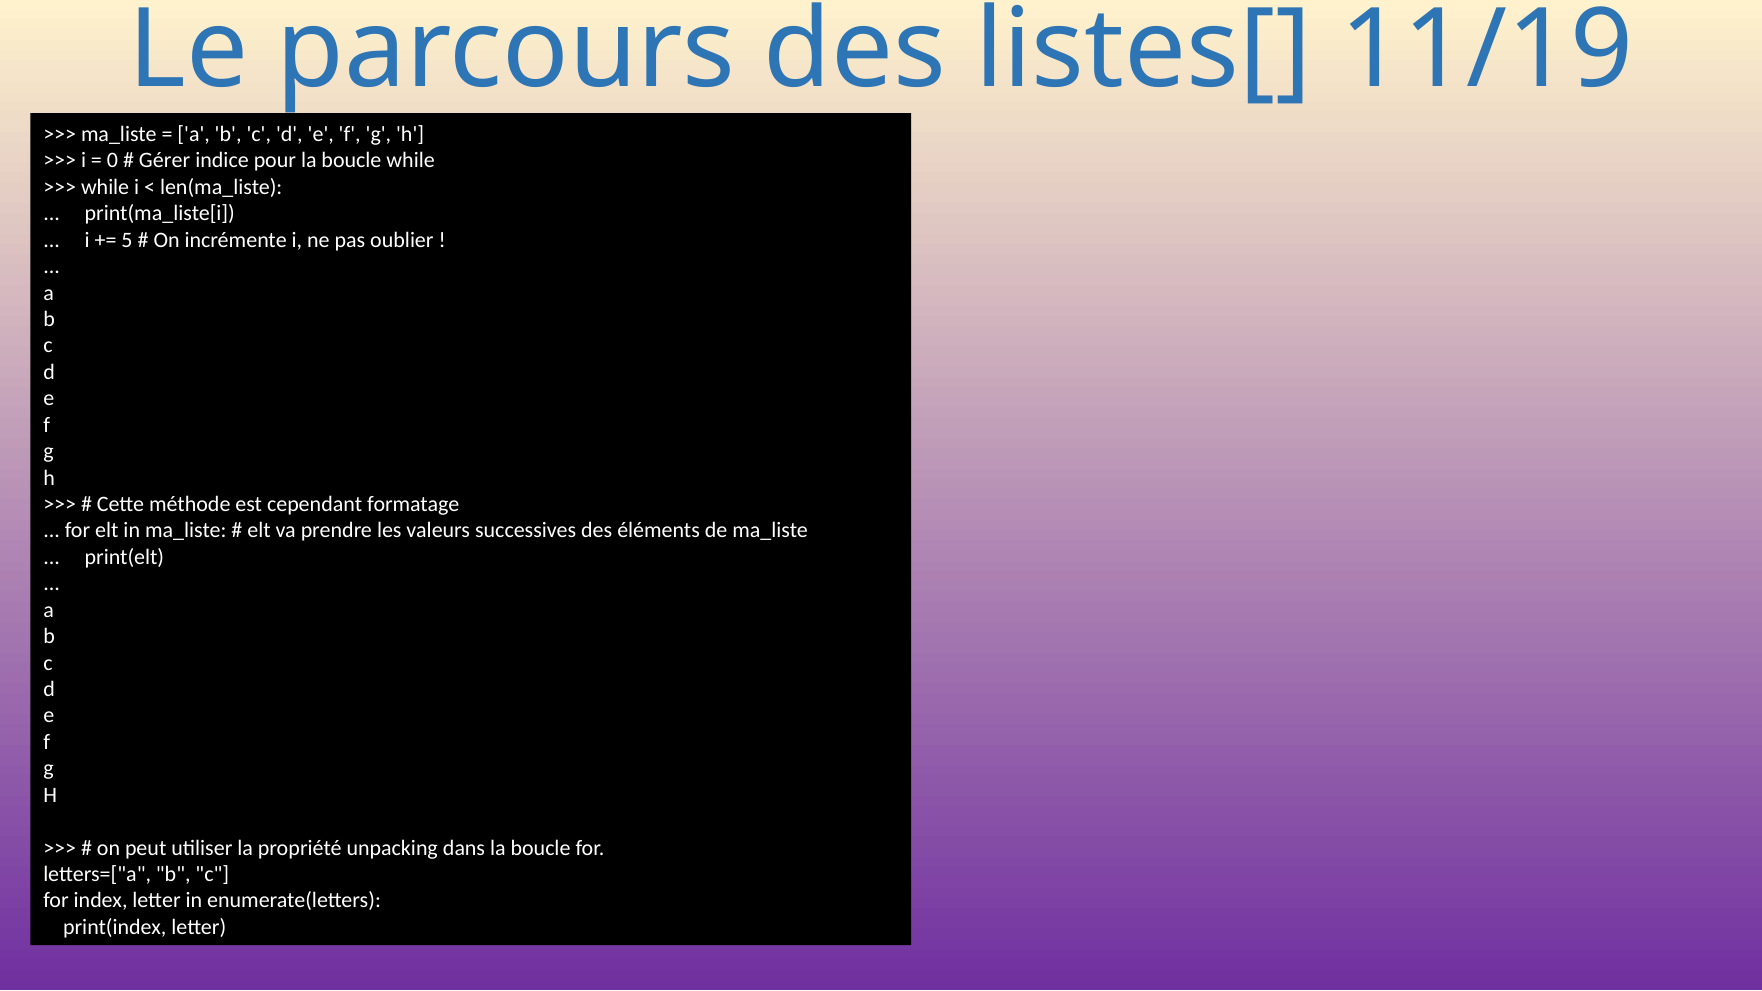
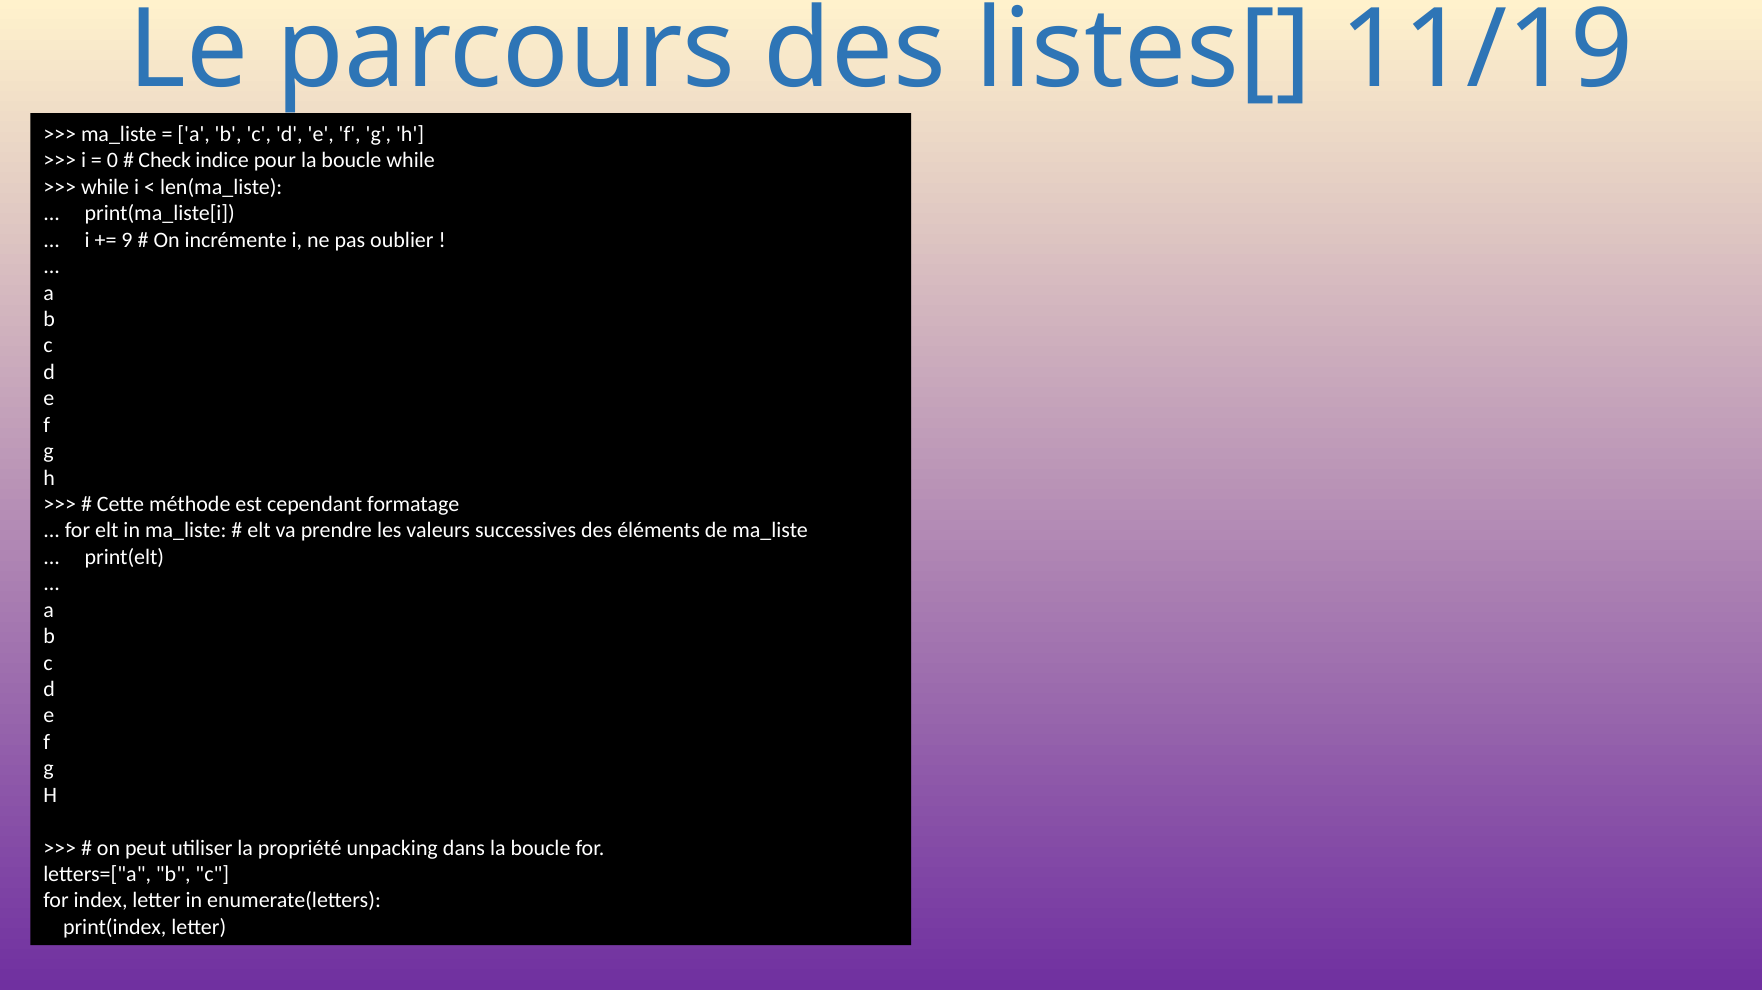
Gérer: Gérer -> Check (165, 161)
5: 5 -> 9 (127, 240)
